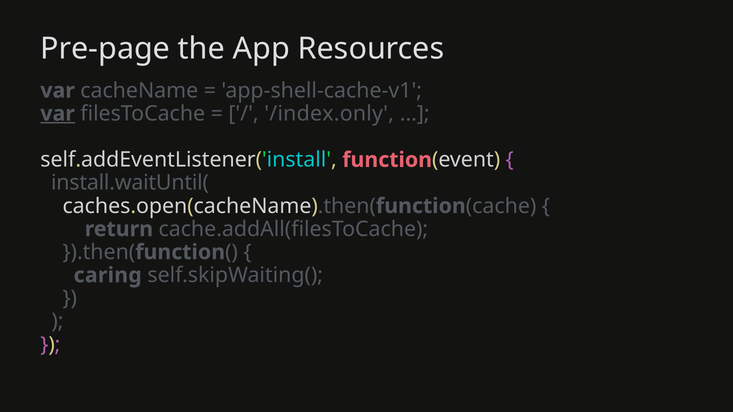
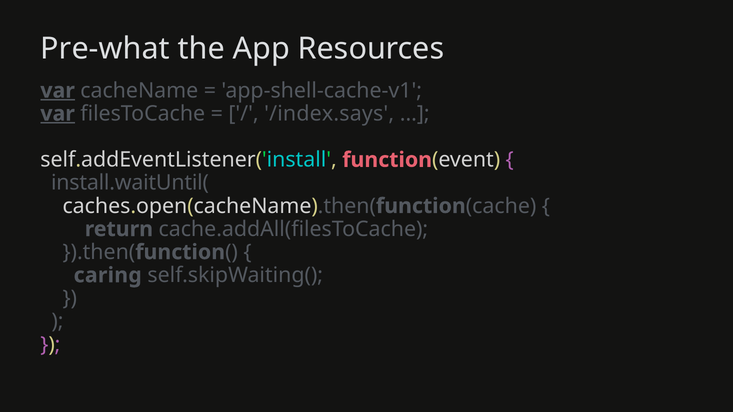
Pre-page: Pre-page -> Pre-what (105, 49)
var underline: none -> present (58, 91)
/index.only: /index.only -> /index.says (329, 114)
